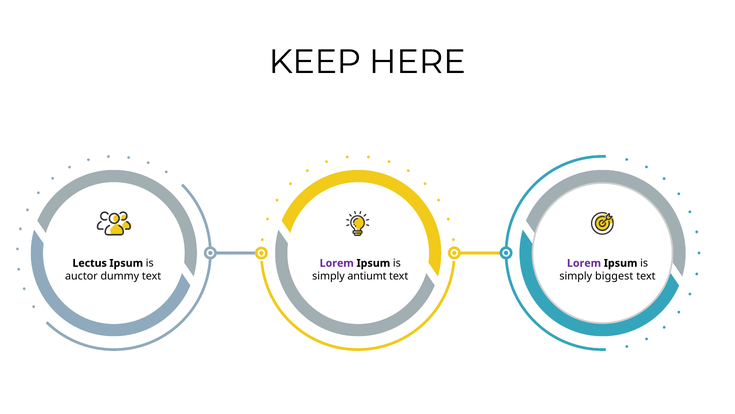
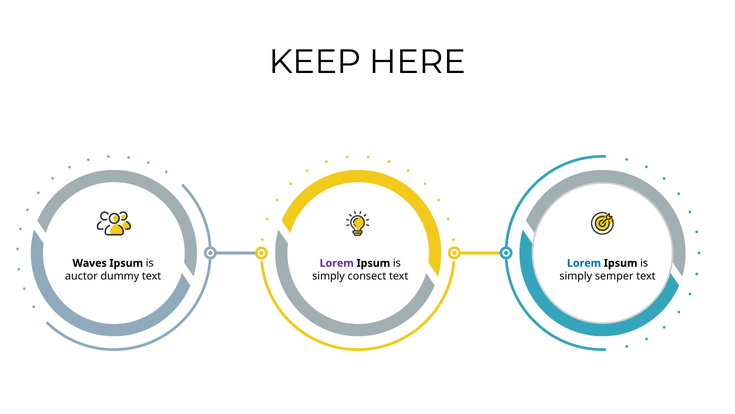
Lectus: Lectus -> Waves (90, 263)
Lorem colour: purple -> blue (584, 263)
antiumt: antiumt -> consect (367, 276)
biggest: biggest -> semper (614, 276)
